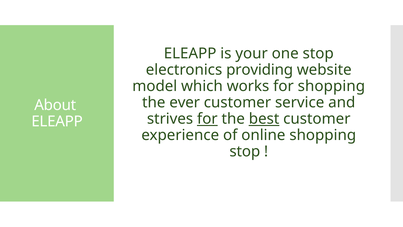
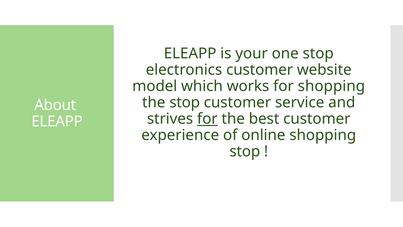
electronics providing: providing -> customer (260, 70)
the ever: ever -> stop (185, 102)
best underline: present -> none (264, 119)
